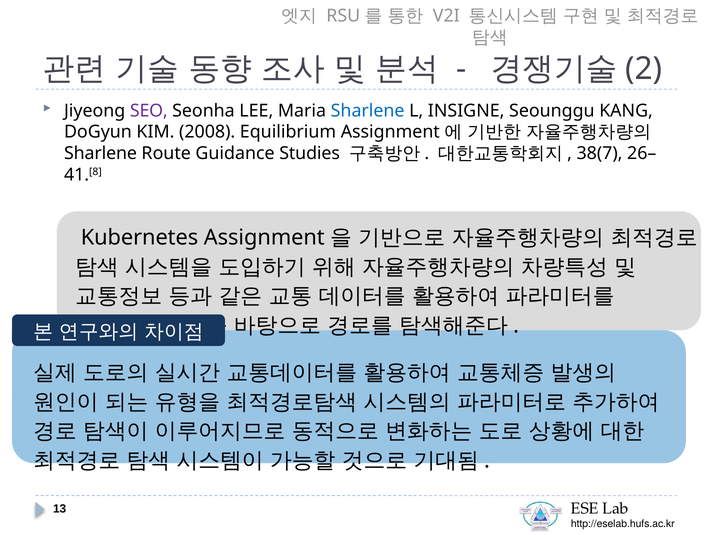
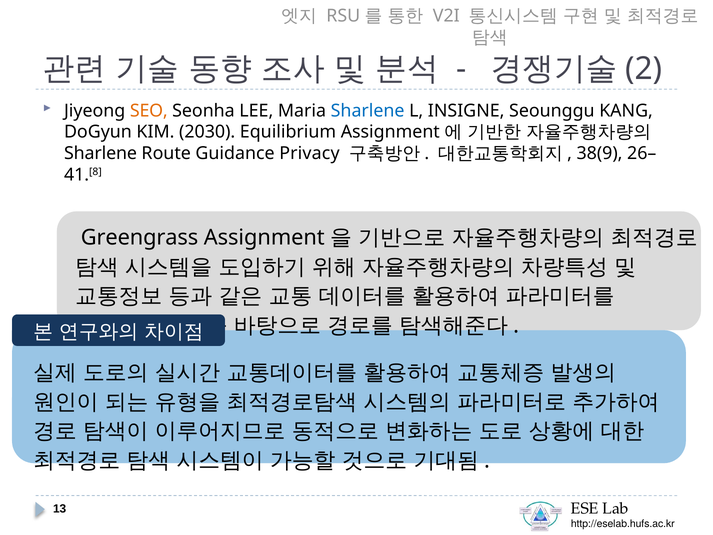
SEO colour: purple -> orange (149, 111)
2008: 2008 -> 2030 (207, 132)
Studies: Studies -> Privacy (309, 153)
38(7: 38(7 -> 38(9 (600, 153)
Kubernetes: Kubernetes -> Greengrass (140, 238)
